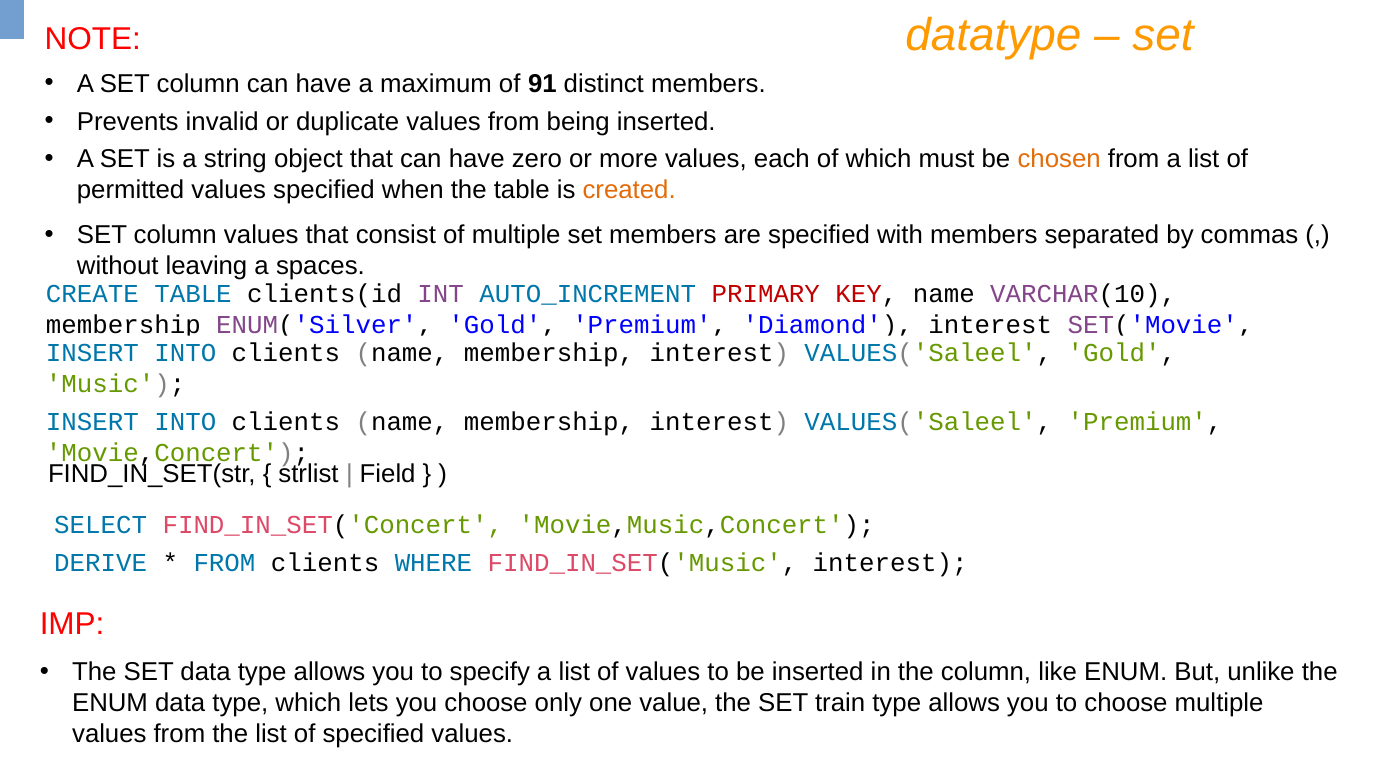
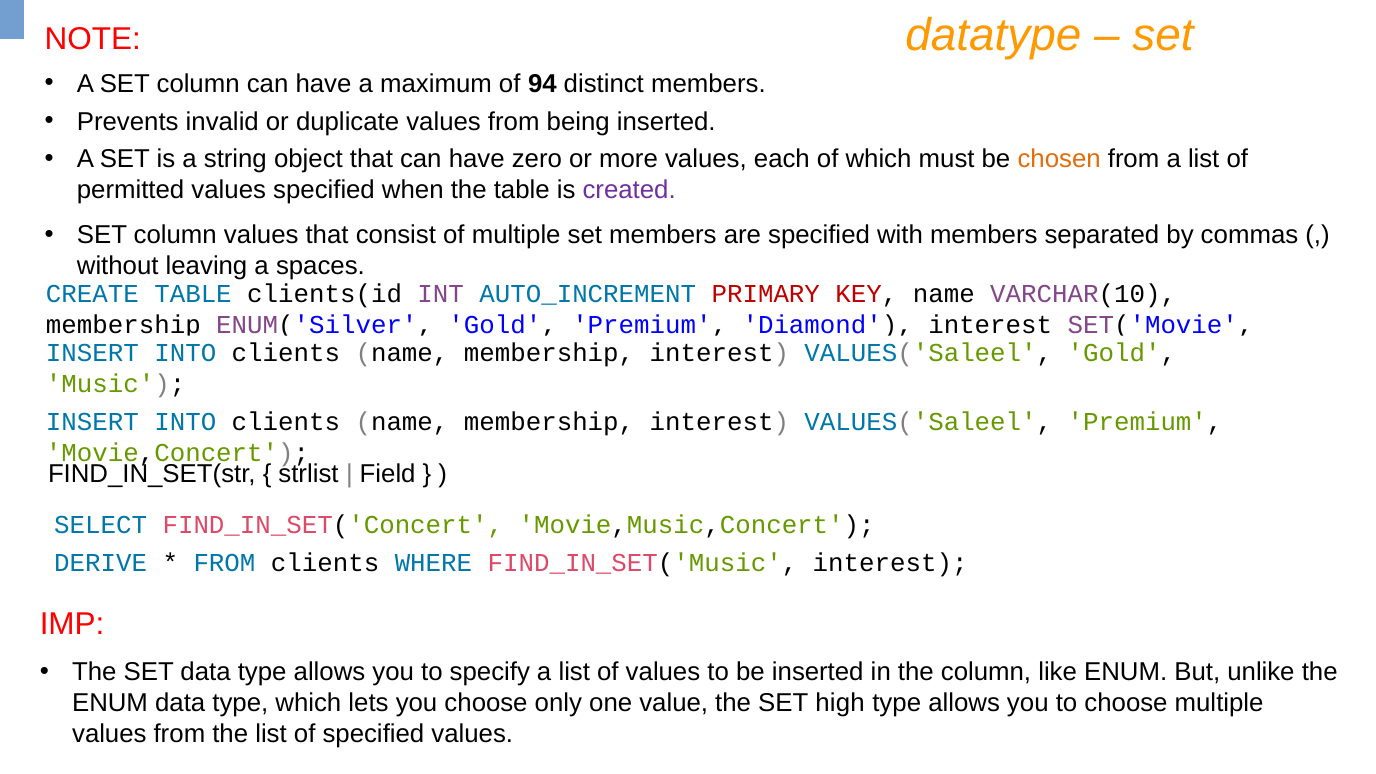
91: 91 -> 94 (542, 84)
created colour: orange -> purple (629, 190)
train: train -> high (840, 703)
